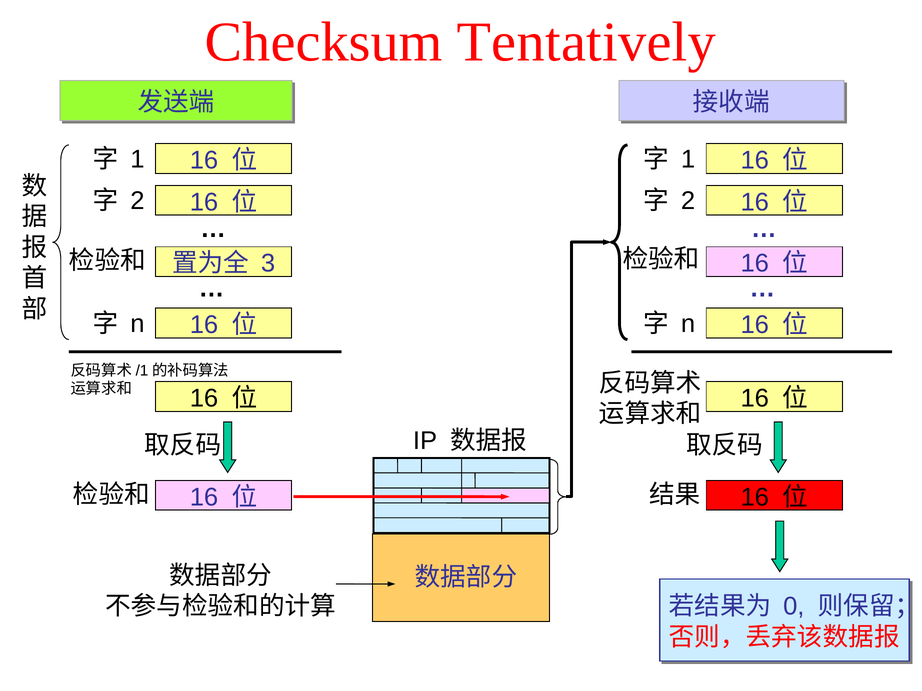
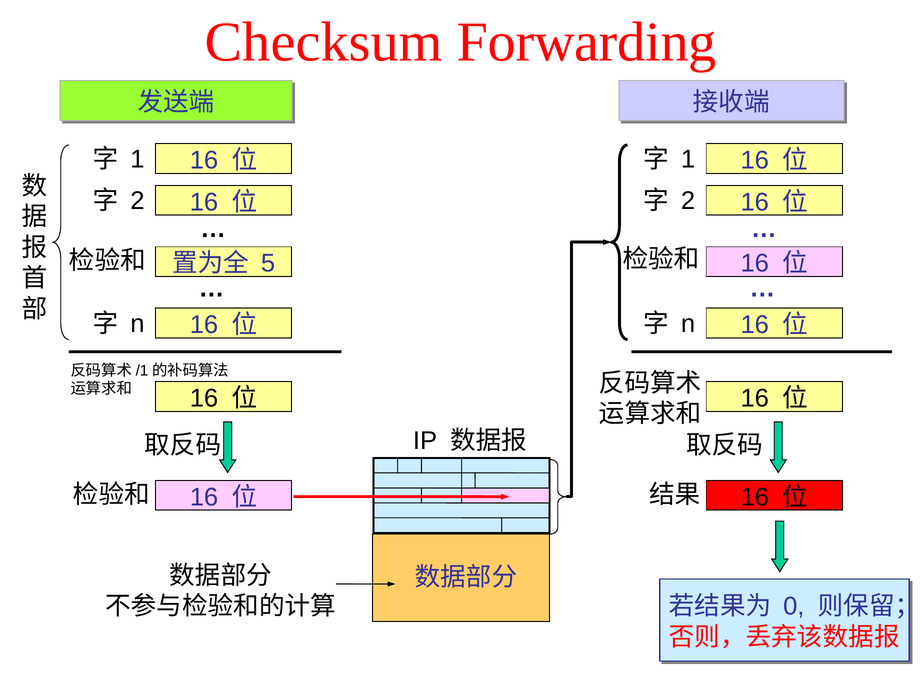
Tentatively: Tentatively -> Forwarding (587, 42)
3: 3 -> 5 (268, 264)
